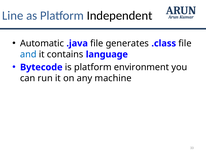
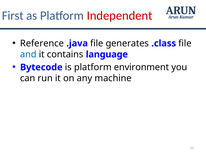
Line: Line -> First (13, 15)
Independent colour: black -> red (120, 15)
Automatic: Automatic -> Reference (42, 43)
